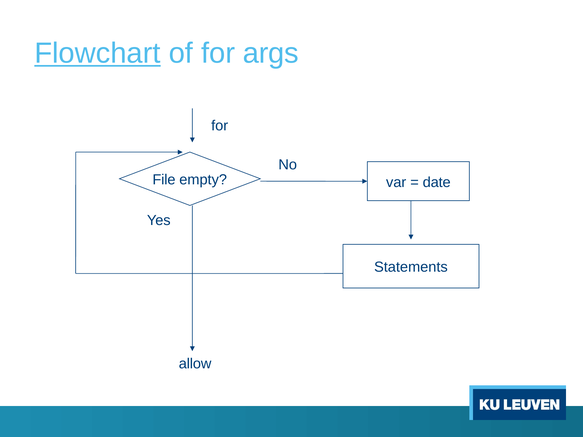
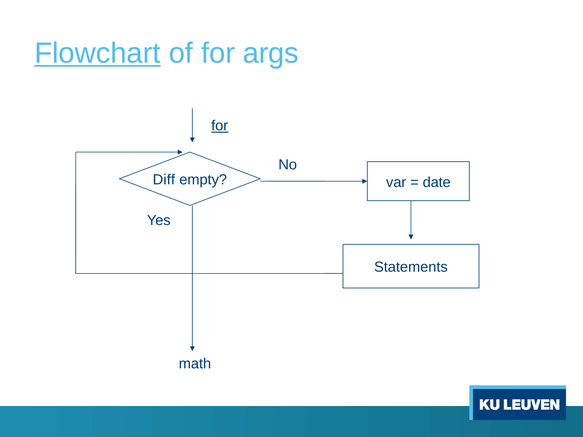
for underline: none -> present (220, 126)
File: File -> Diff (164, 180)
allow: allow -> math (195, 364)
